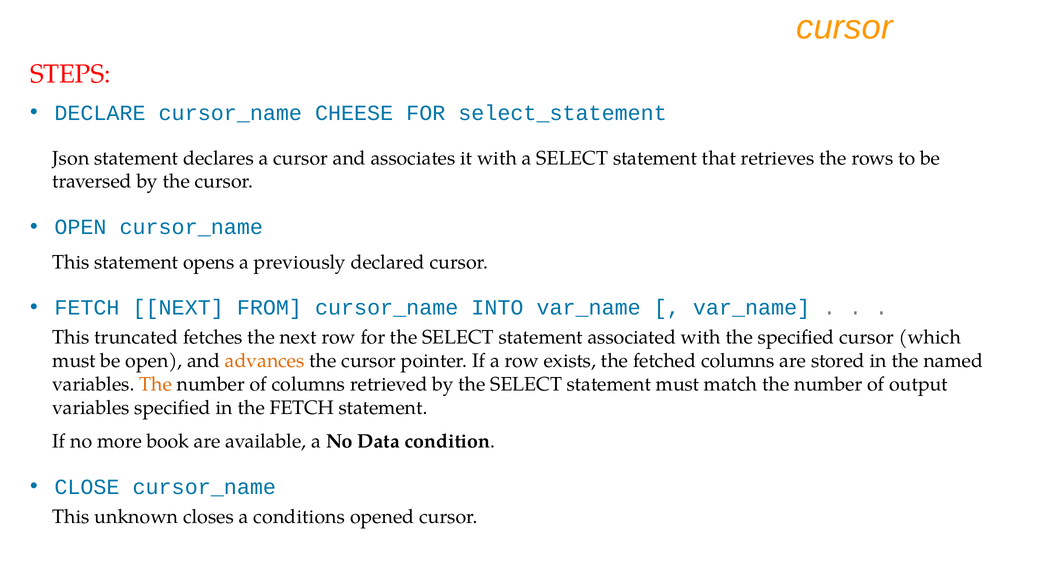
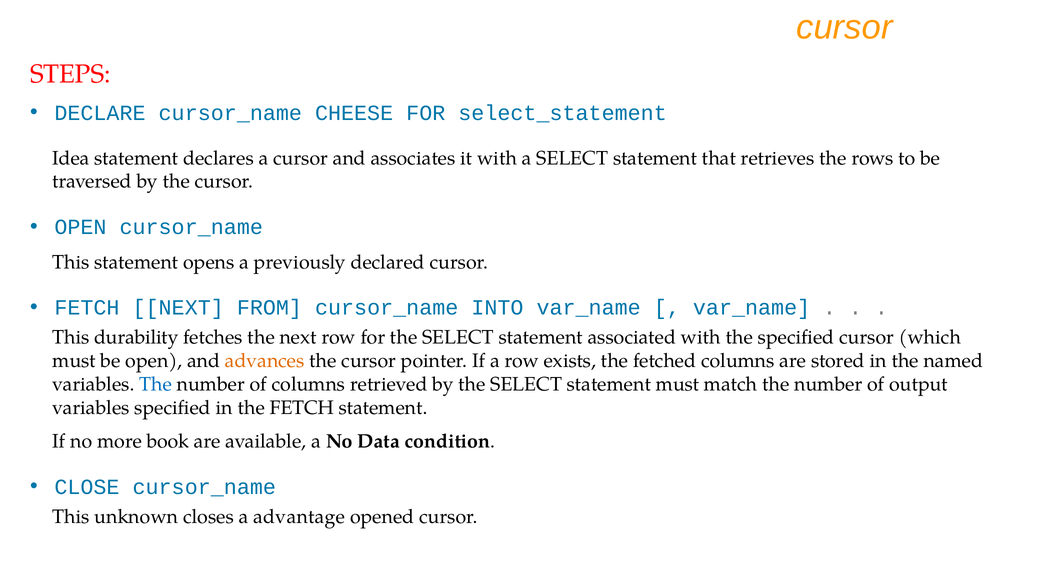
Json: Json -> Idea (71, 158)
truncated: truncated -> durability (136, 337)
The colour: orange -> blue (156, 384)
conditions: conditions -> advantage (299, 517)
